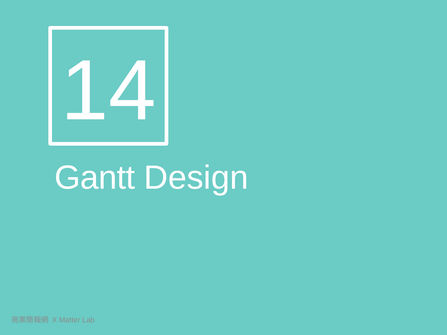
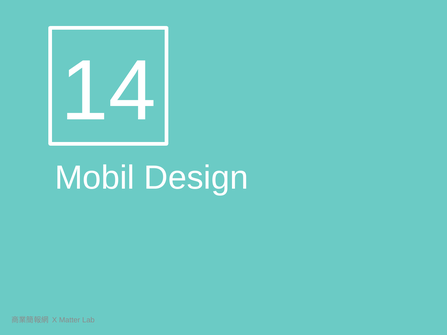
Gantt: Gantt -> Mobil (95, 178)
